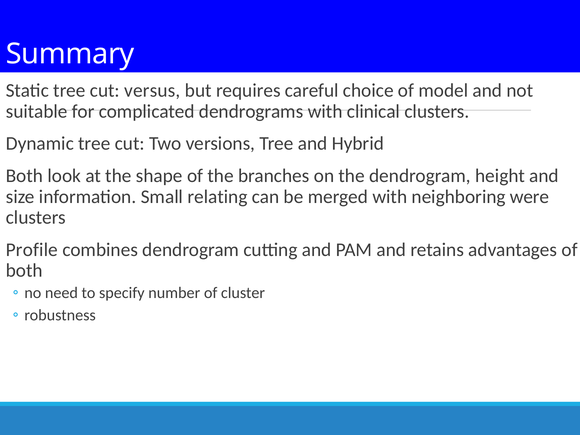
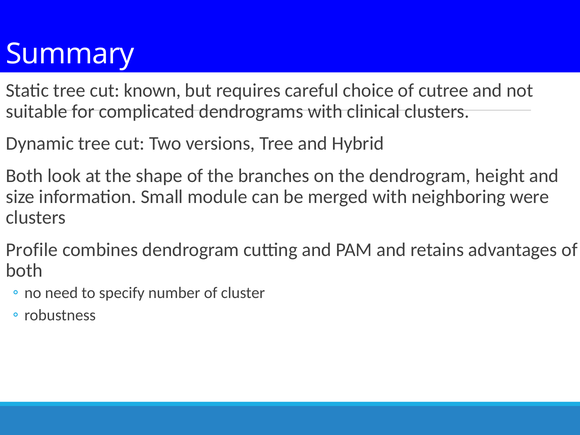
versus: versus -> known (152, 91)
model: model -> cutree (443, 91)
relating: relating -> module (217, 197)
